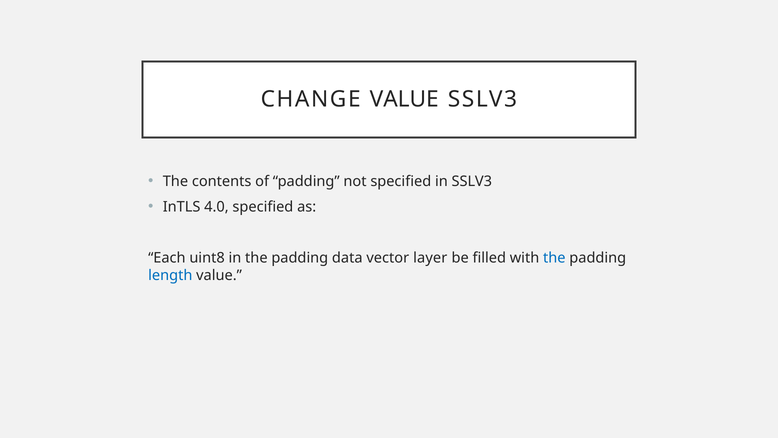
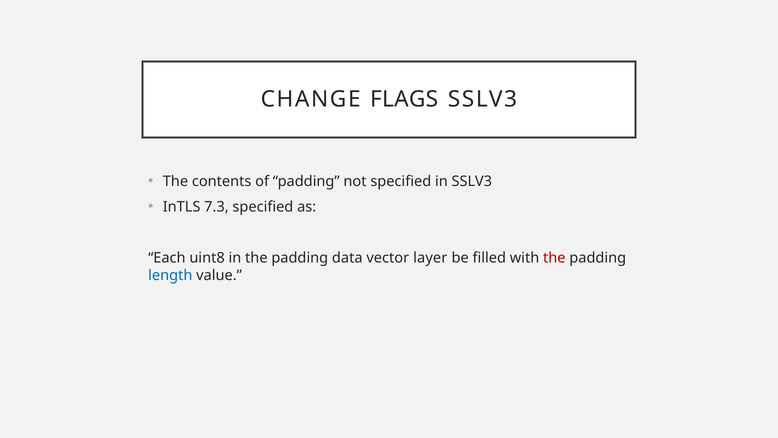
CHANGE VALUE: VALUE -> FLAGS (404, 99)
4.0: 4.0 -> 7.3 (216, 207)
the colour: blue -> red (554, 258)
